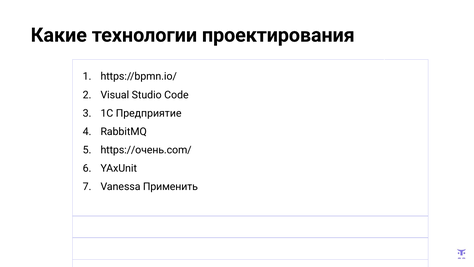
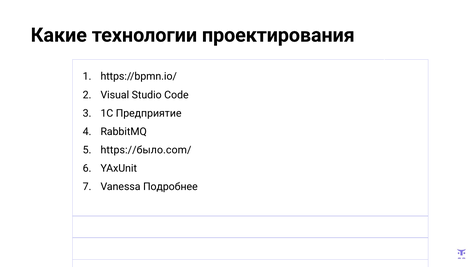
https://очень.com/: https://очень.com/ -> https://было.com/ (146, 150)
Применить: Применить -> Подробнее (170, 187)
